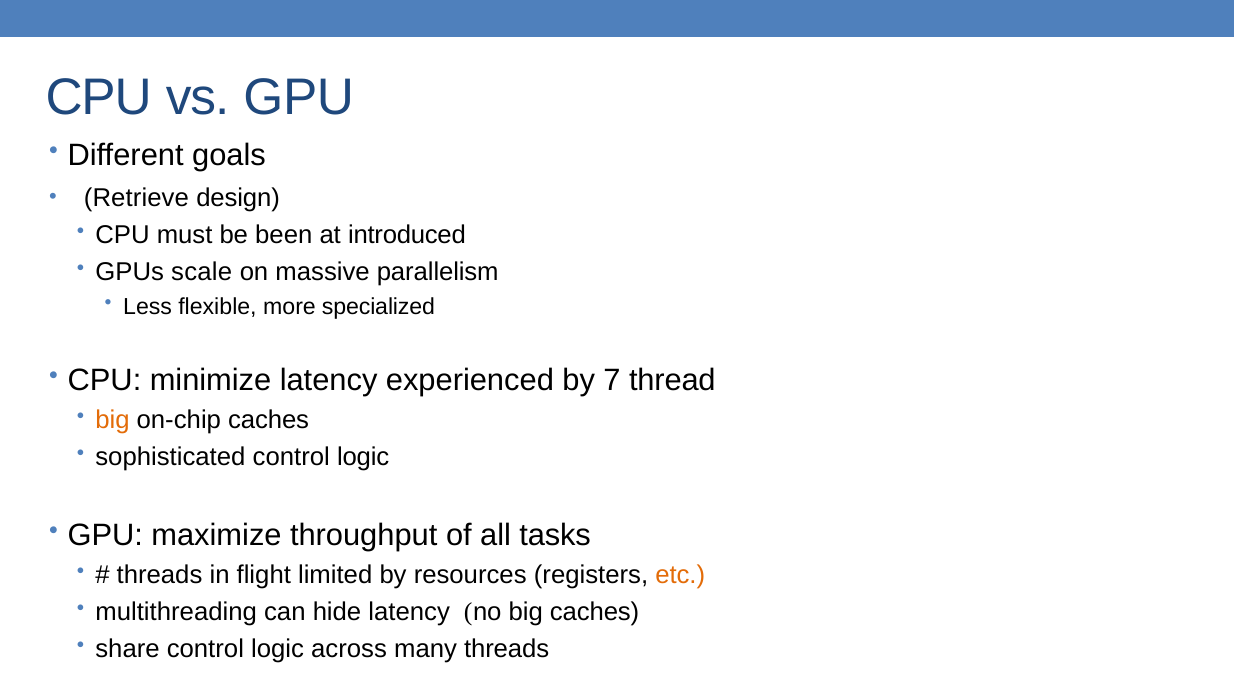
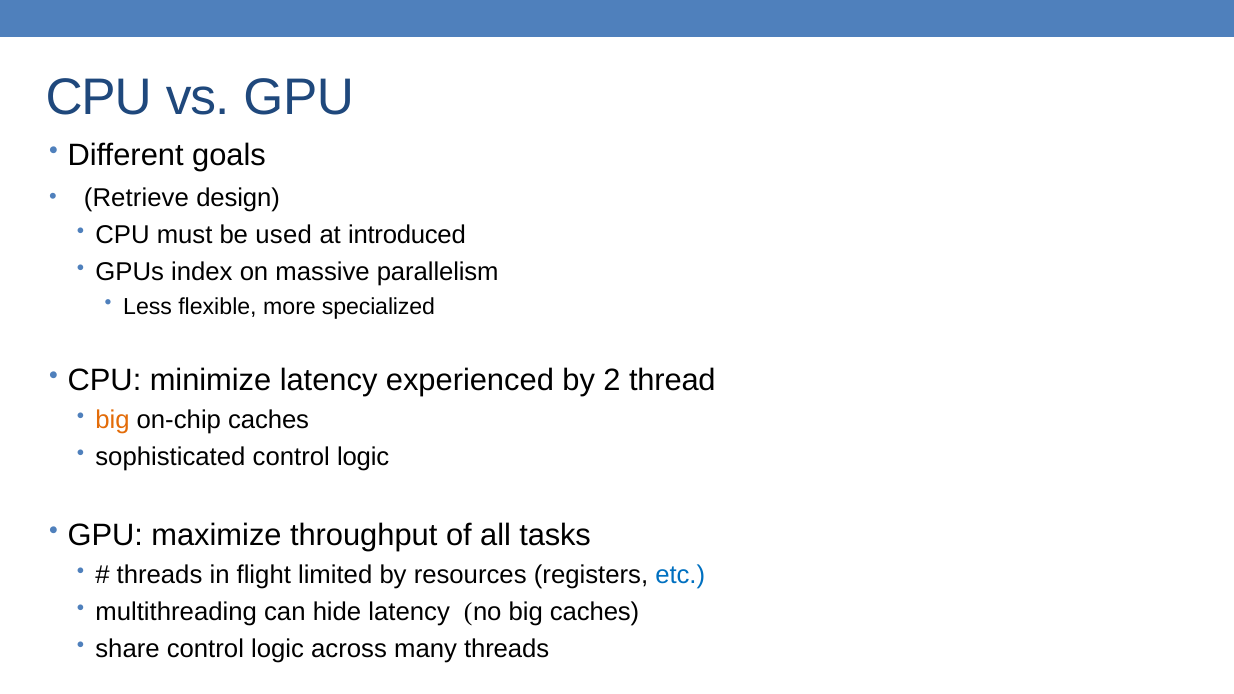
been: been -> used (284, 235)
scale: scale -> index (202, 272)
7: 7 -> 2 (612, 380)
etc colour: orange -> blue (680, 576)
